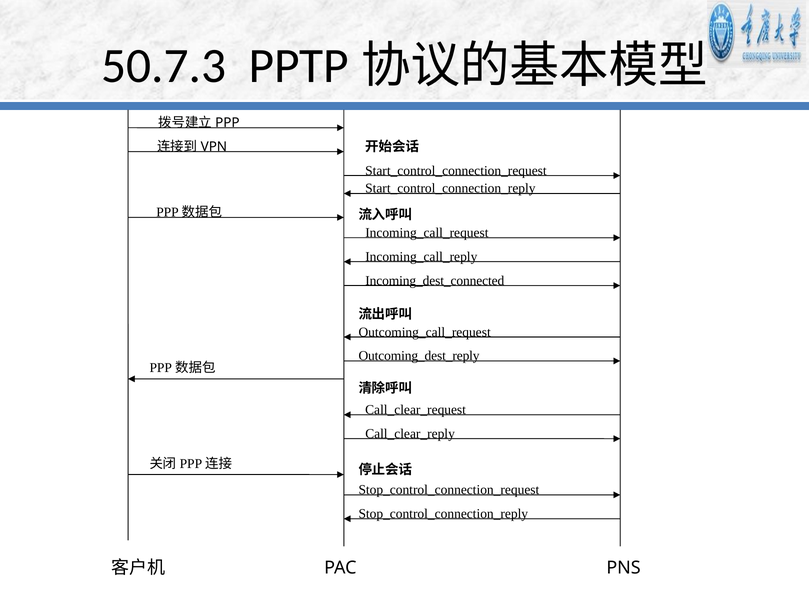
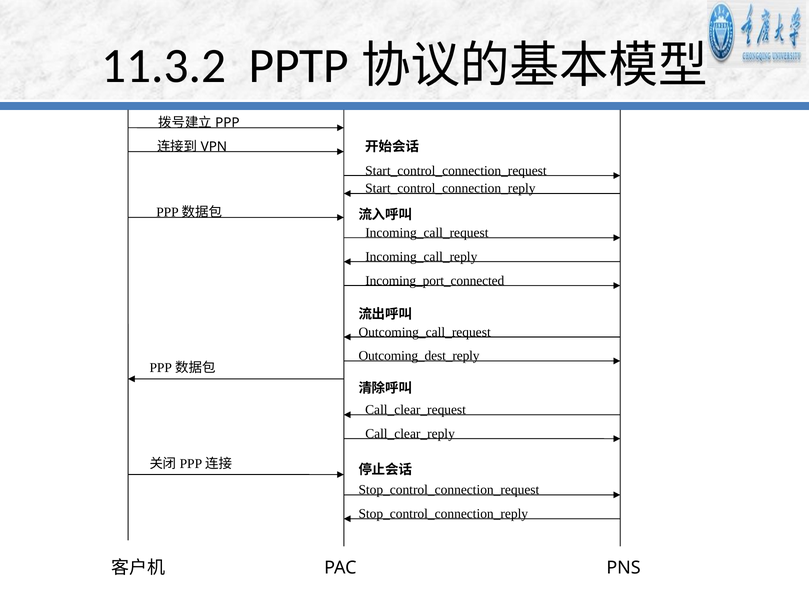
50.7.3: 50.7.3 -> 11.3.2 (164, 66)
Incoming_dest_connected: Incoming_dest_connected -> Incoming_port_connected (435, 280)
